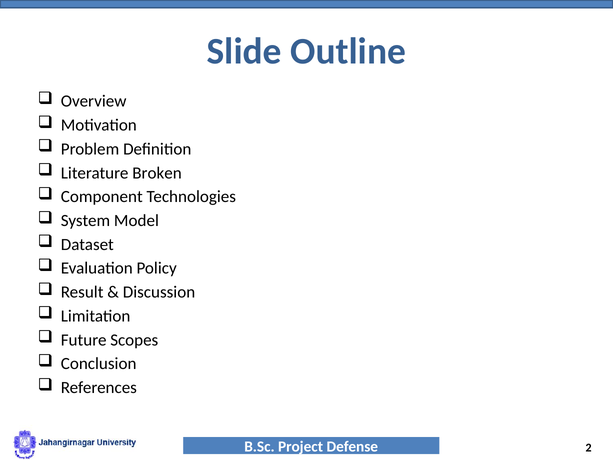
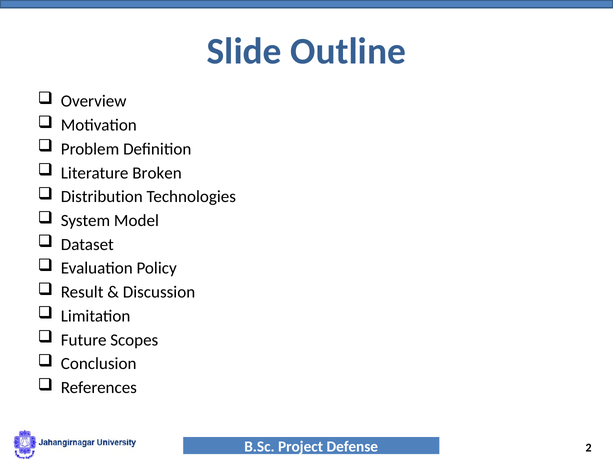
Component: Component -> Distribution (102, 197)
